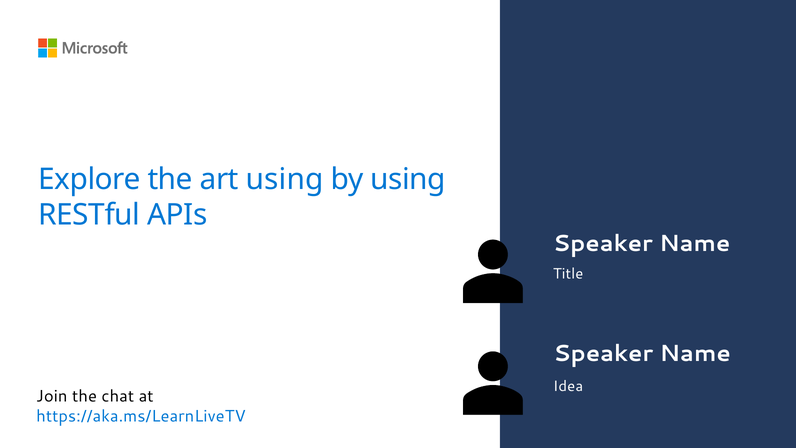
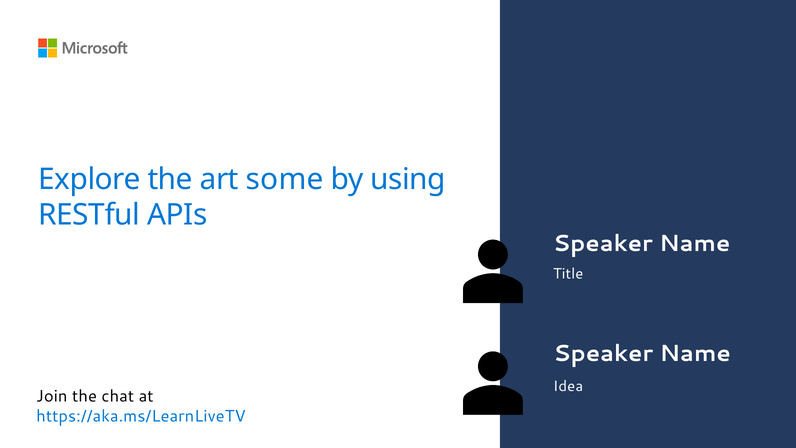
art using: using -> some (285, 179)
